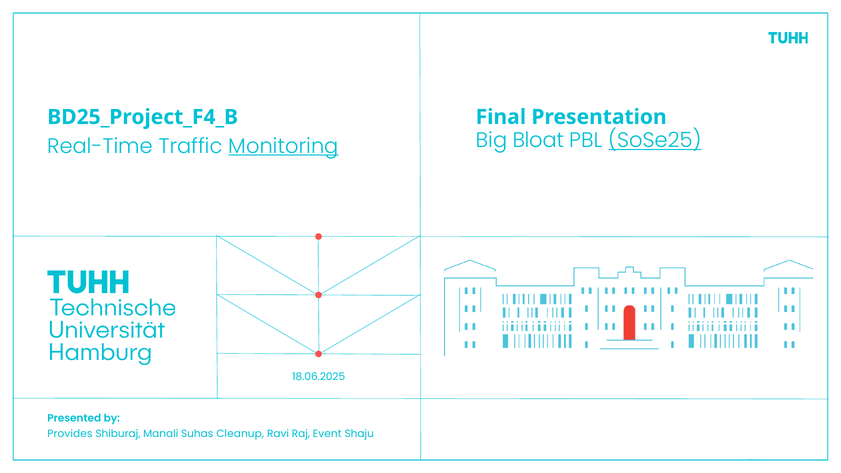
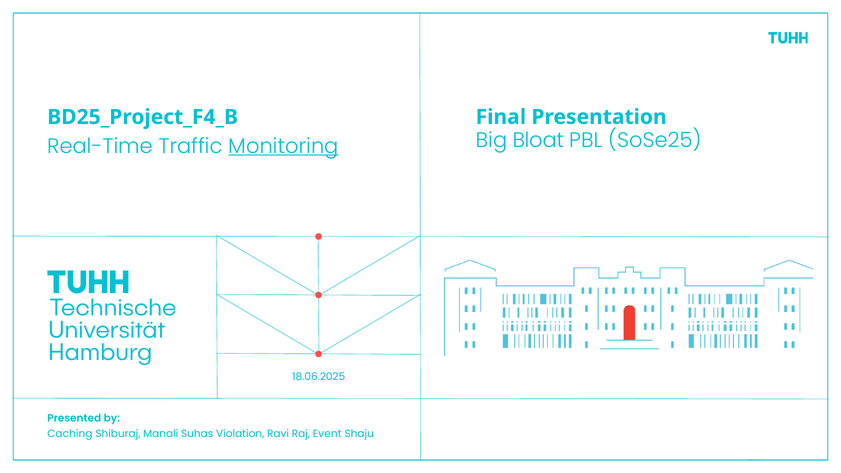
SoSe25 underline: present -> none (655, 140)
Provides: Provides -> Caching (70, 434)
Cleanup: Cleanup -> Violation (240, 434)
